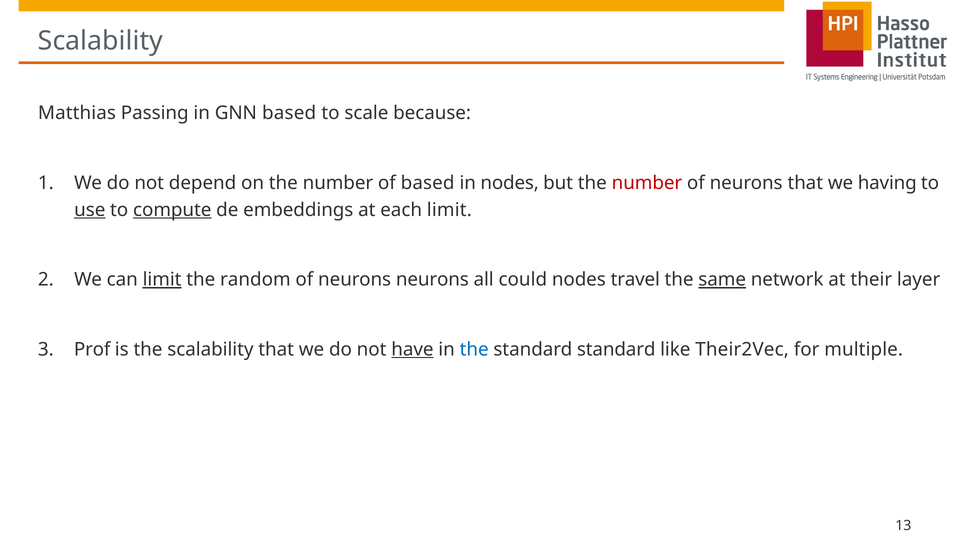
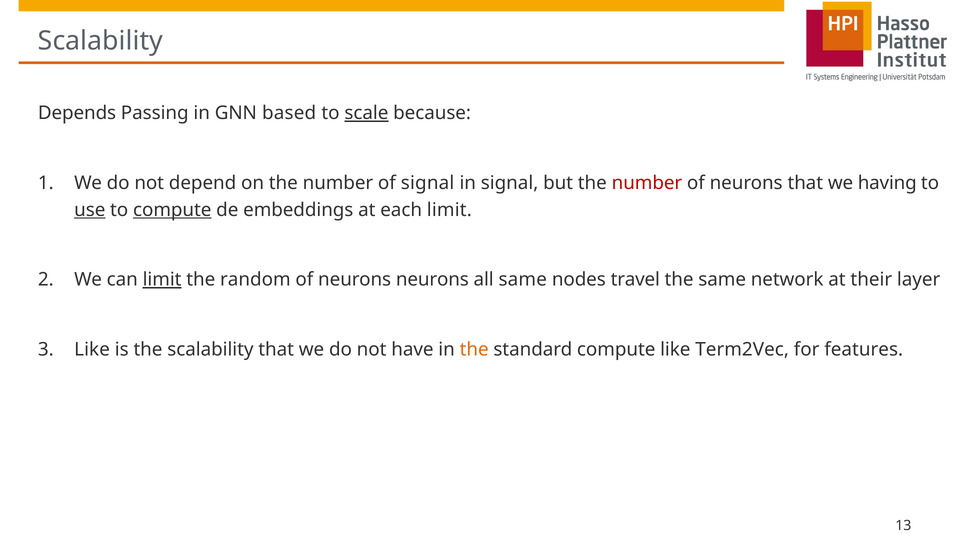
Matthias: Matthias -> Depends (77, 113)
scale underline: none -> present (366, 113)
of based: based -> signal (428, 183)
in nodes: nodes -> signal (510, 183)
all could: could -> same (523, 280)
same underline: present -> none (722, 280)
Prof: Prof -> Like (92, 349)
have underline: present -> none (412, 349)
the colour: blue -> orange (474, 349)
standard standard: standard -> compute (616, 349)
Their2Vec: Their2Vec -> Term2Vec (742, 349)
multiple: multiple -> features (864, 349)
